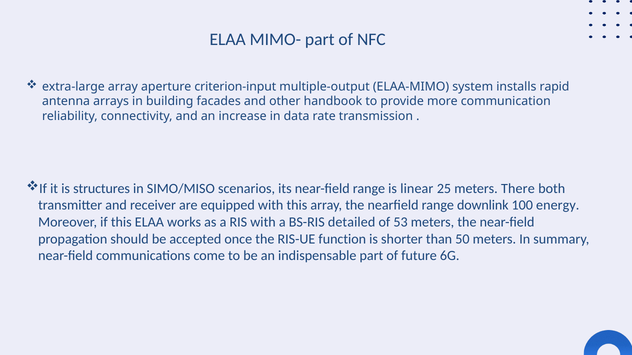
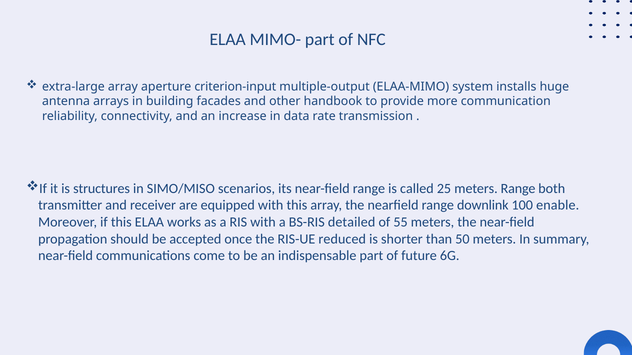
rapid: rapid -> huge (554, 87)
linear: linear -> called (417, 189)
meters There: There -> Range (518, 189)
energy: energy -> enable (558, 206)
53: 53 -> 55 (401, 222)
function: function -> reduced (342, 239)
